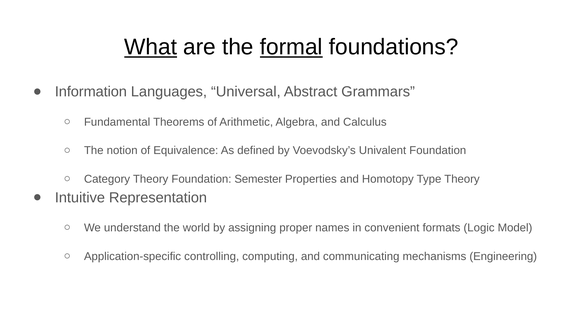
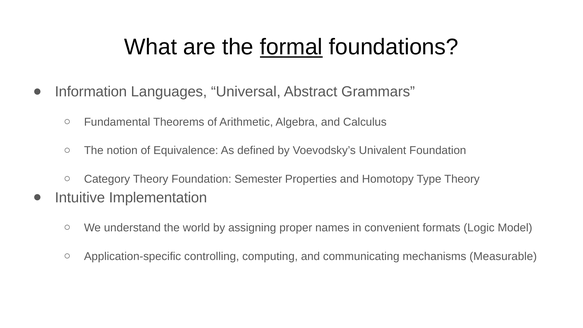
What underline: present -> none (151, 47)
Representation: Representation -> Implementation (158, 198)
Engineering: Engineering -> Measurable (503, 256)
